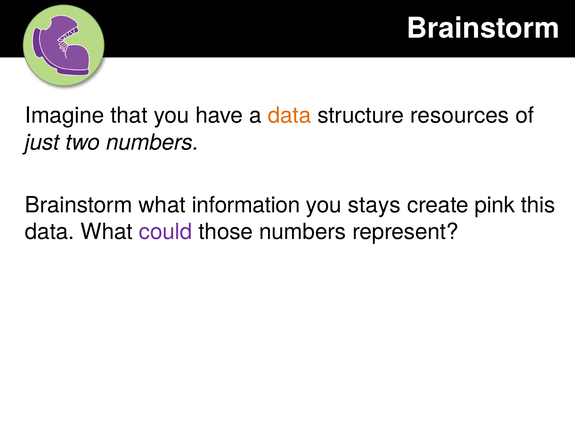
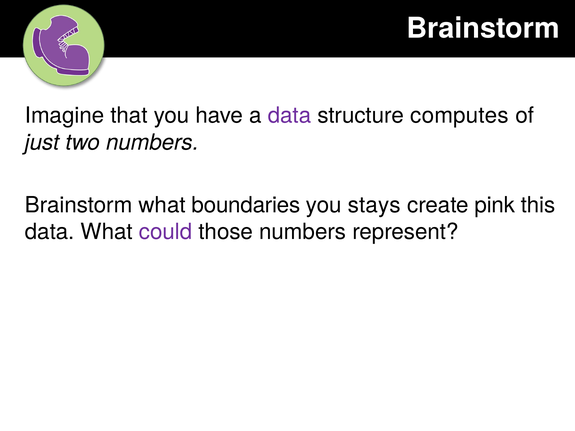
data colour: orange -> purple (290, 116)
resources: resources -> computes (460, 116)
information: information -> boundaries (246, 205)
